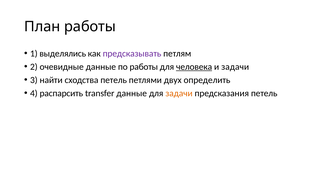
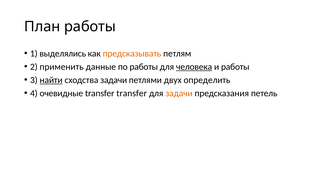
предсказывать colour: purple -> orange (132, 54)
очевидные: очевидные -> применить (62, 67)
и задачи: задачи -> работы (235, 67)
найти underline: none -> present (51, 80)
сходства петель: петель -> задачи (114, 80)
распарсить: распарсить -> очевидные (61, 93)
transfer данные: данные -> transfer (132, 93)
